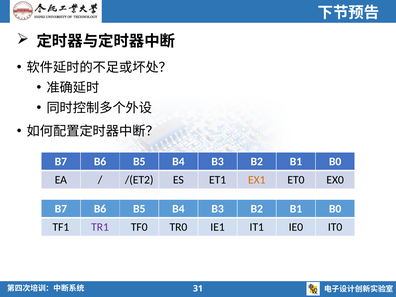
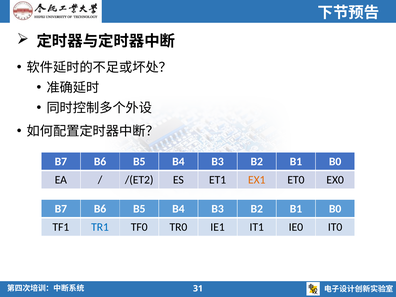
TR1 colour: purple -> blue (100, 227)
